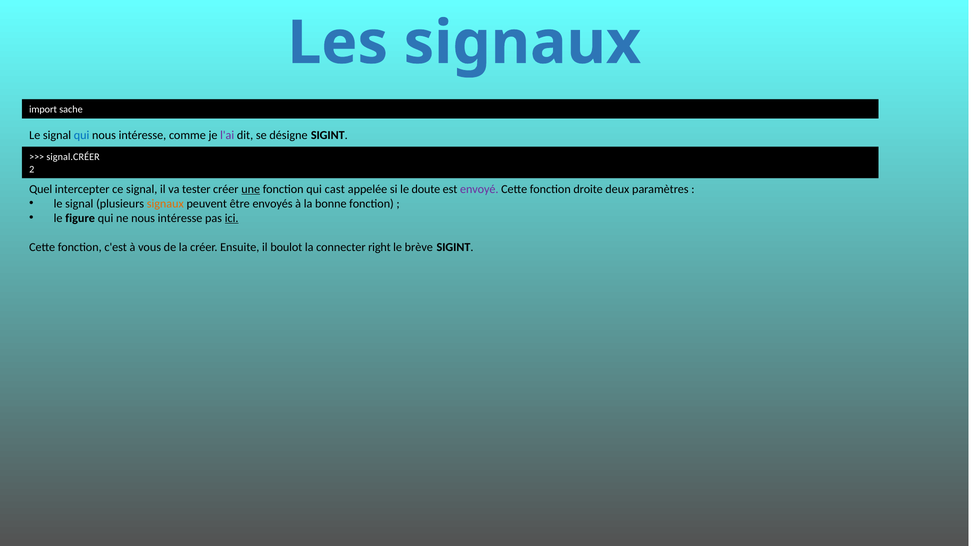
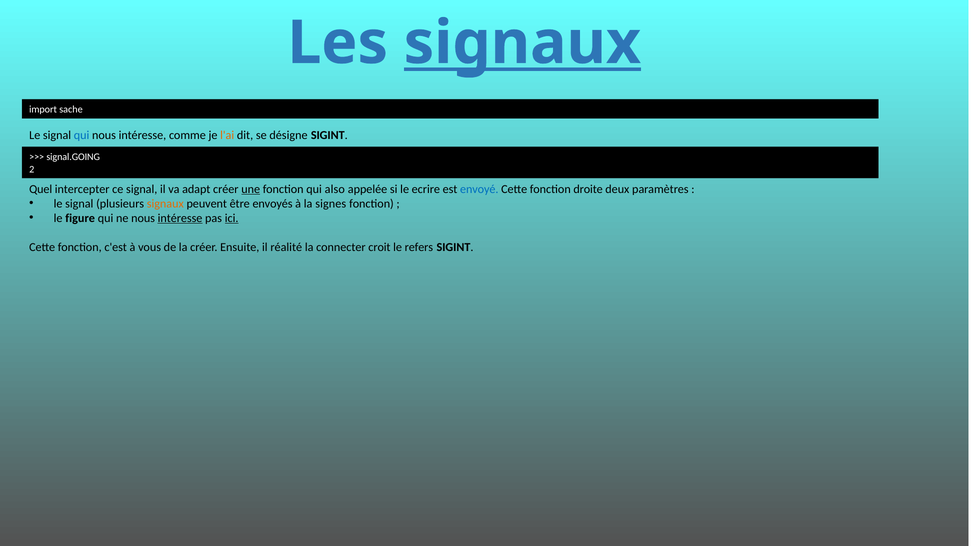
signaux underline: none -> present (522, 43)
l'ai colour: purple -> orange (227, 135)
signal.CRÉER: signal.CRÉER -> signal.GOING (73, 157)
tester: tester -> adapt (196, 189)
cast: cast -> also (335, 189)
doute: doute -> ecrire (426, 189)
envoyé colour: purple -> blue (479, 189)
bonne: bonne -> signes (331, 204)
intéresse underline: none -> present (180, 218)
boulot: boulot -> réalité (286, 247)
right: right -> croit (379, 247)
brève: brève -> refers (419, 247)
